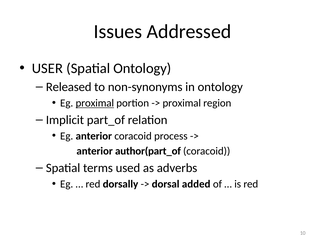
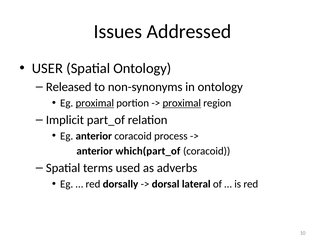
proximal underline: none -> present (182, 103)
author(part_of: author(part_of -> which(part_of (148, 151)
added: added -> lateral (196, 184)
